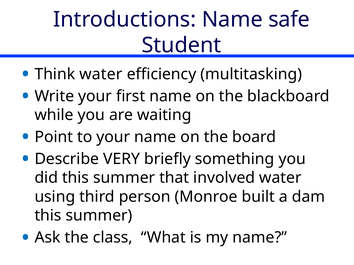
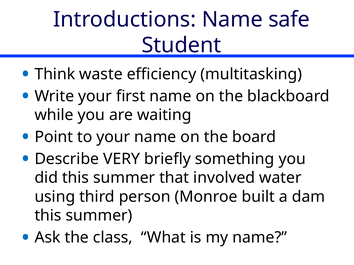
Think water: water -> waste (101, 74)
